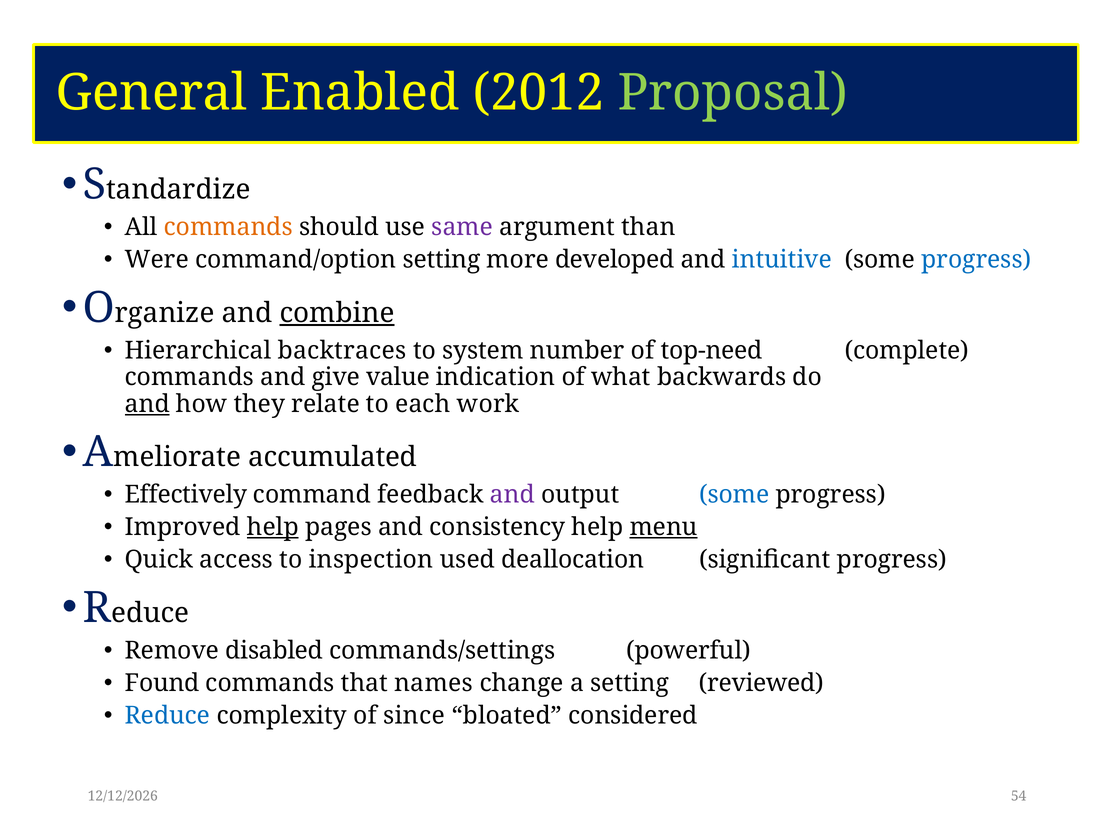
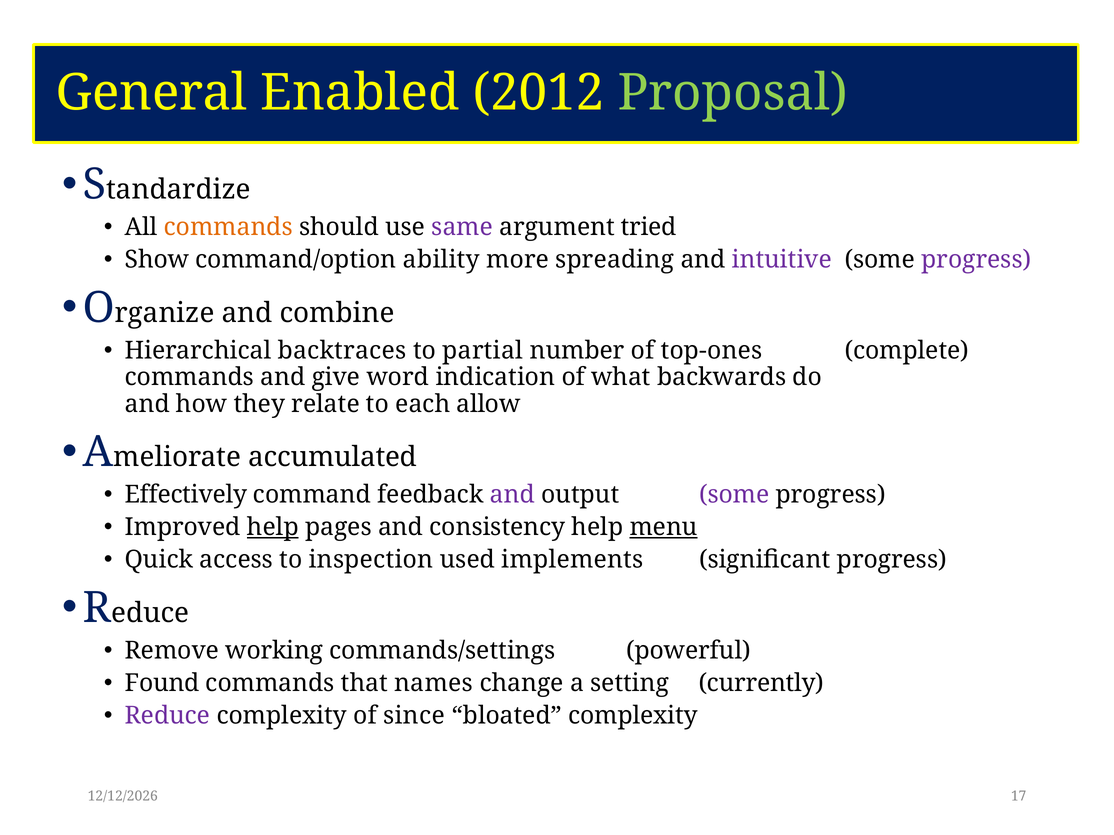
than: than -> tried (649, 227)
Were: Were -> Show (157, 260)
command/option setting: setting -> ability (441, 260)
developed: developed -> spreading (615, 260)
intuitive colour: blue -> purple (782, 260)
progress colour: blue -> purple (976, 260)
combine underline: present -> none (337, 313)
system: system -> partial (483, 351)
top-need: top-need -> top-ones (711, 351)
value: value -> word (398, 377)
and underline: present -> none (147, 404)
work: work -> allow (488, 404)
some colour: blue -> purple (734, 495)
deallocation: deallocation -> implements (573, 560)
disabled: disabled -> working (274, 651)
reviewed: reviewed -> currently (761, 683)
Reduce colour: blue -> purple (168, 716)
bloated considered: considered -> complexity (633, 716)
54: 54 -> 17 (1019, 796)
